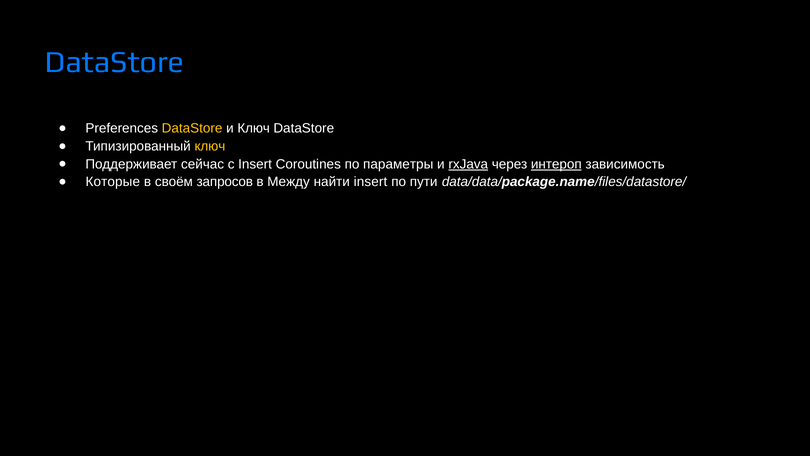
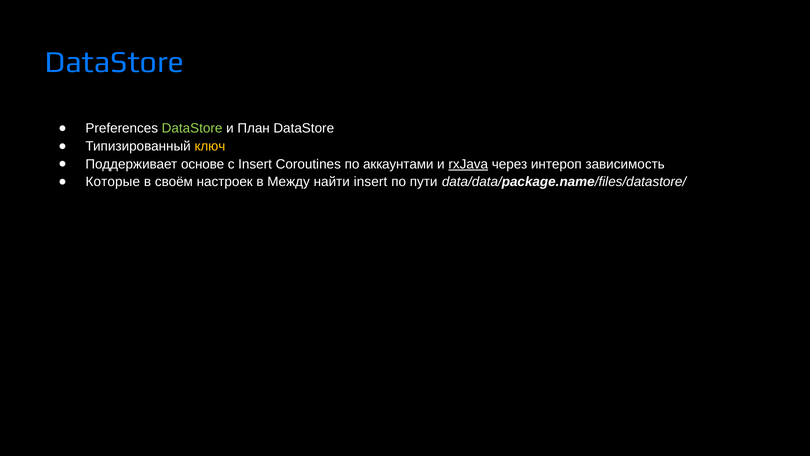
DataStore colour: yellow -> light green (192, 128)
и Ключ: Ключ -> План (254, 128)
сейчас: сейчас -> основе (203, 164)
параметры: параметры -> аккаунтами (398, 164)
интероп underline: present -> none (556, 164)
запросов: запросов -> настроек (225, 182)
